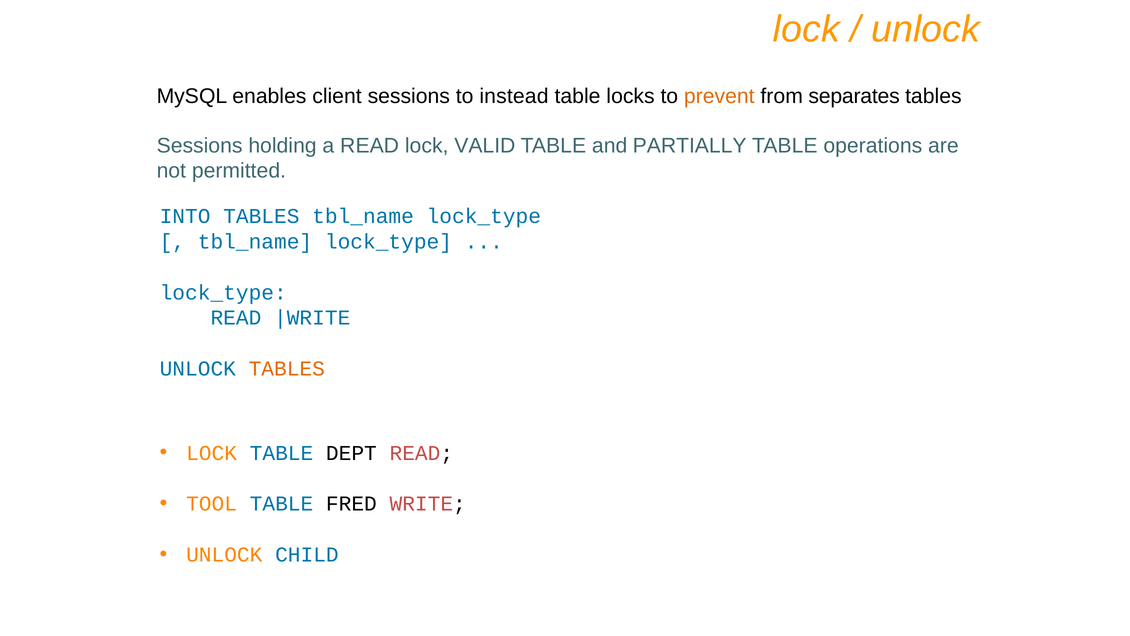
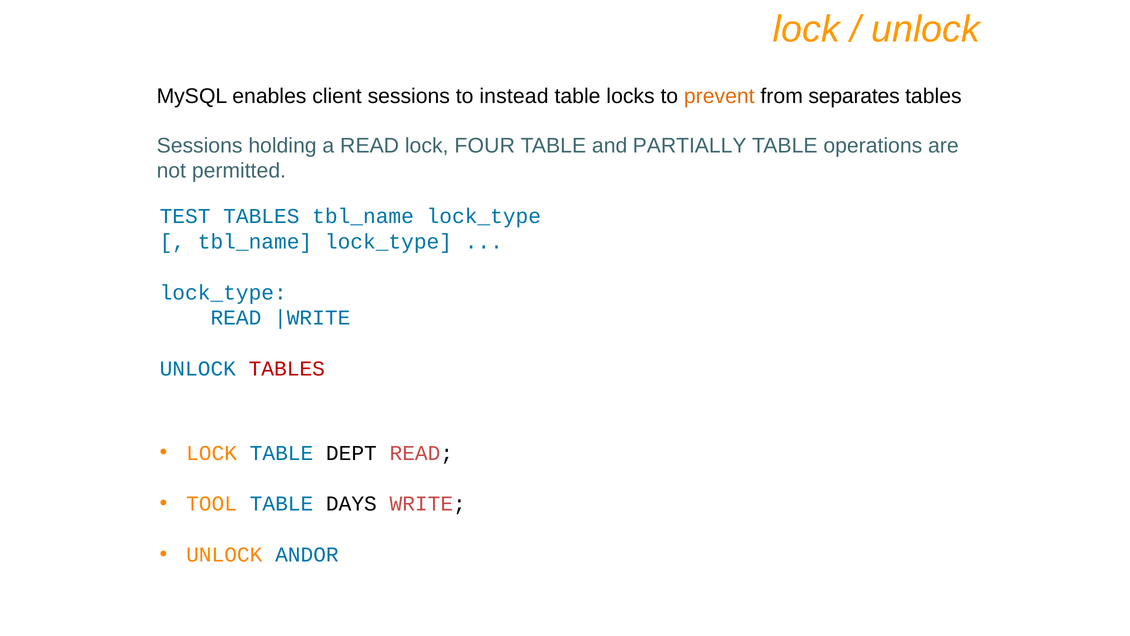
VALID: VALID -> FOUR (485, 145)
INTO: INTO -> TEST (185, 216)
TABLES colour: orange -> red (287, 369)
FRED: FRED -> DAYS (351, 504)
CHILD: CHILD -> ANDOR (307, 555)
